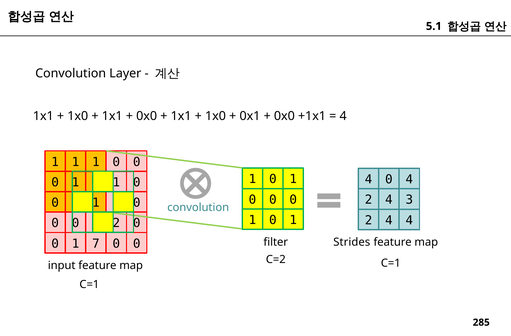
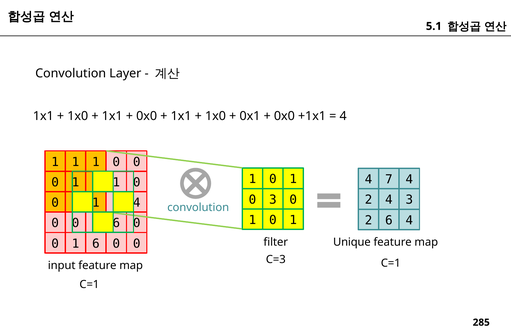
4 0: 0 -> 7 (389, 179)
0: 0 -> 3 (273, 199)
0: 0 -> 4 (137, 203)
4: 4 -> 6 (389, 220)
2: 2 -> 6 (116, 223)
7: 7 -> 6 (96, 243)
Strides: Strides -> Unique (352, 242)
C=2: C=2 -> C=3 (276, 259)
